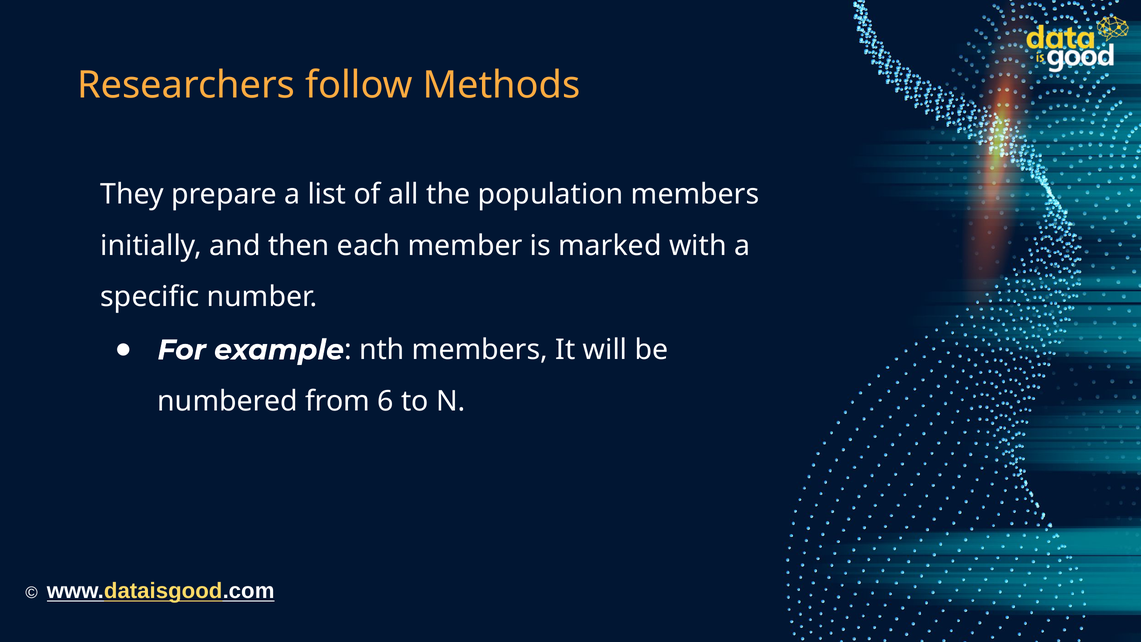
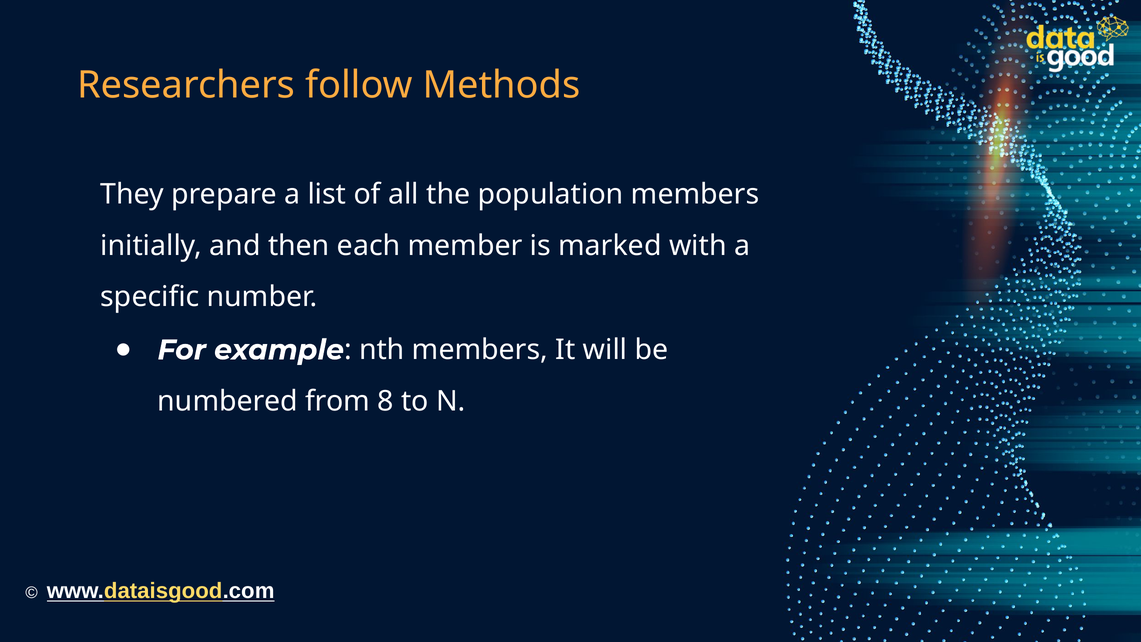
6: 6 -> 8 (386, 401)
